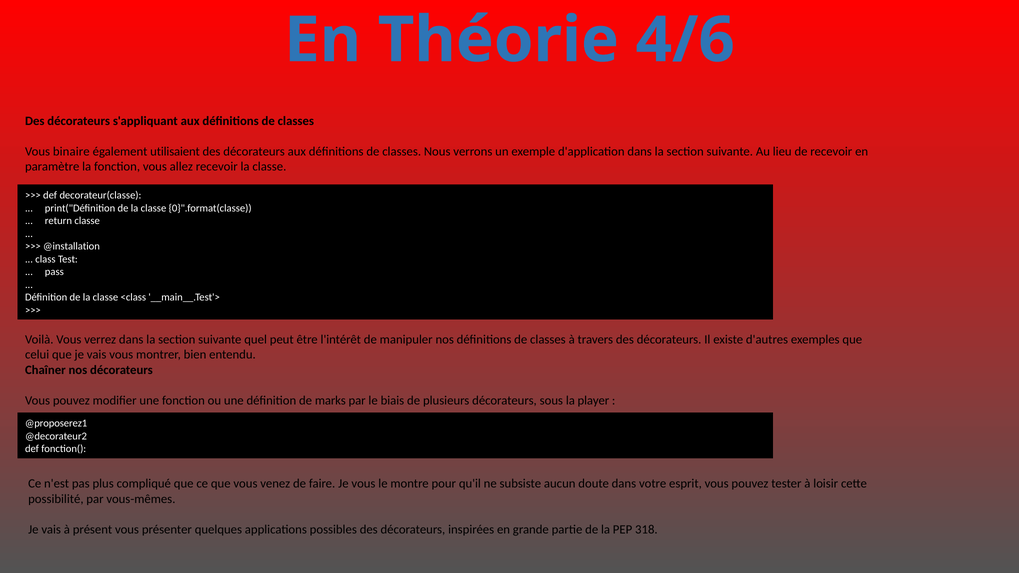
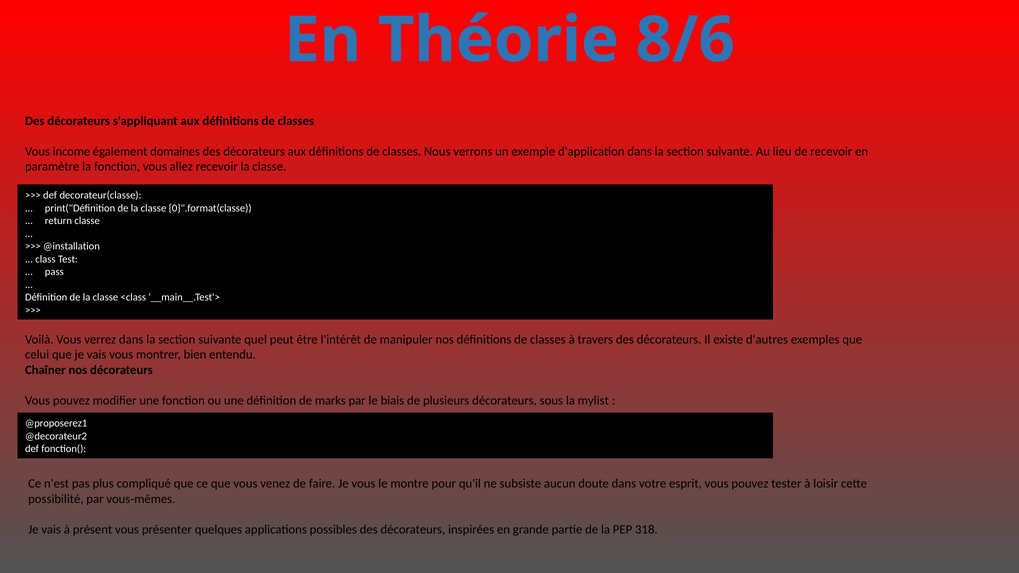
4/6: 4/6 -> 8/6 (685, 40)
binaire: binaire -> income (71, 151)
utilisaient: utilisaient -> domaines (175, 151)
player: player -> mylist (593, 401)
